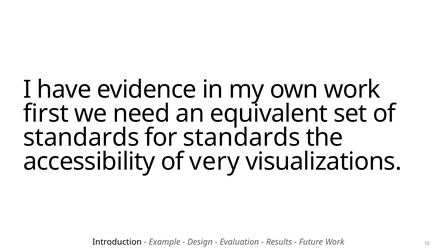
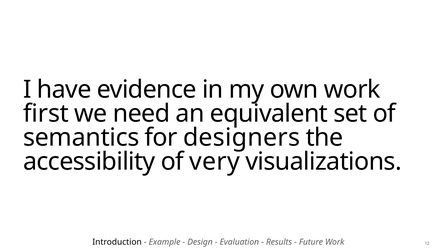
standards: standards -> semantics (81, 138)
for standards: standards -> designers (242, 138)
